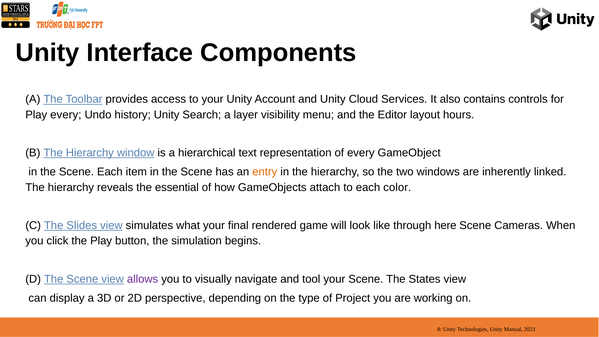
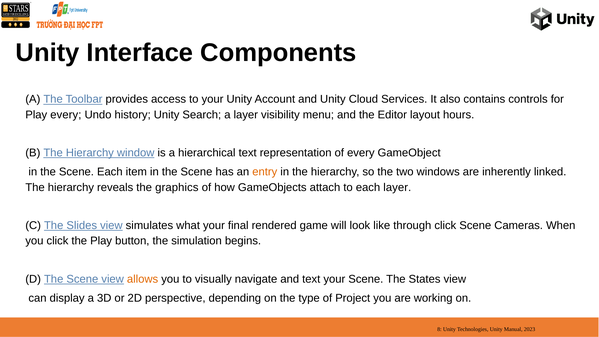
essential: essential -> graphics (177, 187)
each color: color -> layer (397, 187)
through here: here -> click (445, 225)
allows colour: purple -> orange (143, 279)
and tool: tool -> text (311, 279)
